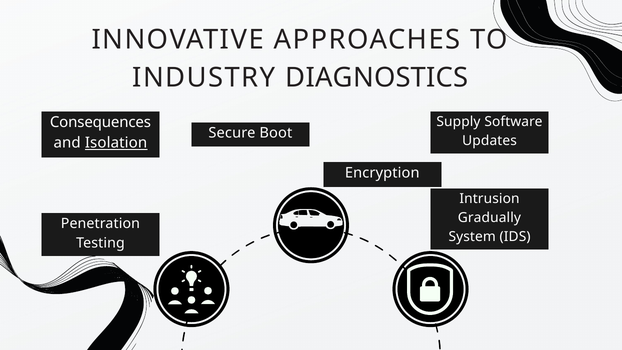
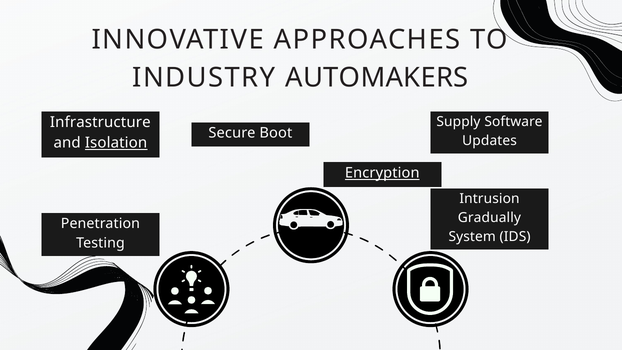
DIAGNOSTICS: DIAGNOSTICS -> AUTOMAKERS (377, 77)
Consequences: Consequences -> Infrastructure (100, 122)
Encryption underline: none -> present (382, 173)
